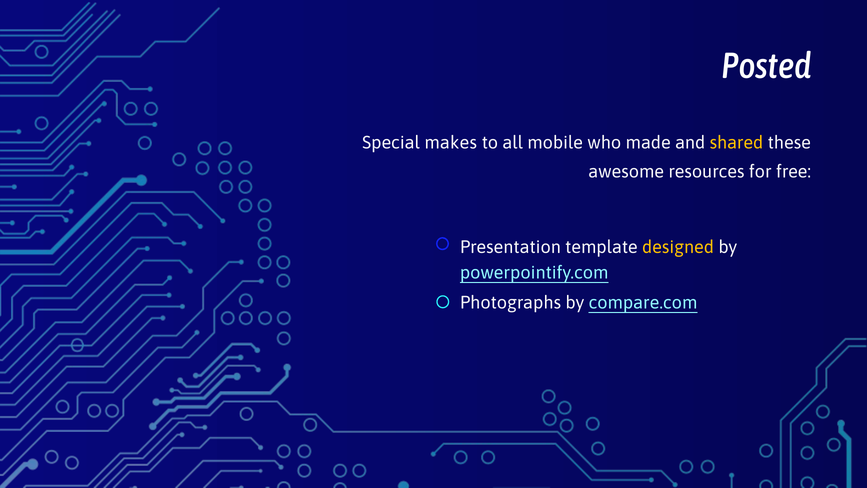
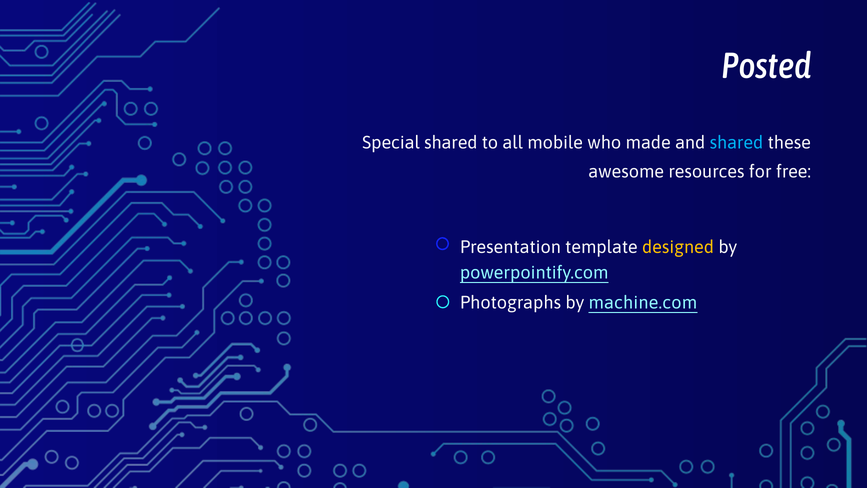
Special makes: makes -> shared (451, 143)
shared colour: yellow -> light blue (737, 143)
compare.com: compare.com -> machine.com (643, 302)
